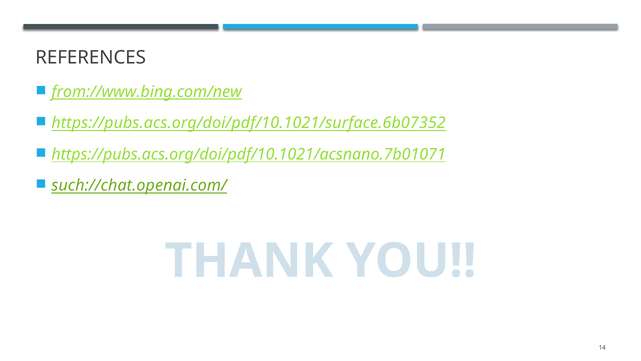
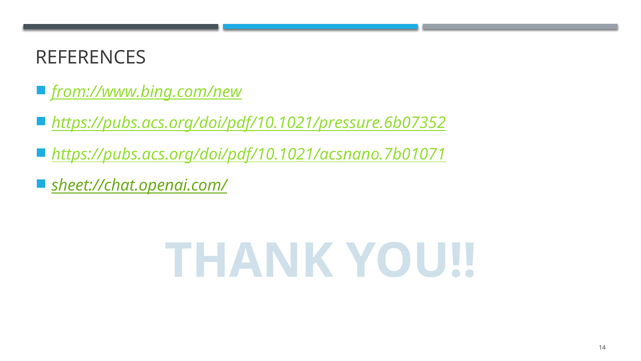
https://pubs.acs.org/doi/pdf/10.1021/surface.6b07352: https://pubs.acs.org/doi/pdf/10.1021/surface.6b07352 -> https://pubs.acs.org/doi/pdf/10.1021/pressure.6b07352 (249, 123)
such://chat.openai.com/: such://chat.openai.com/ -> sheet://chat.openai.com/ (139, 185)
